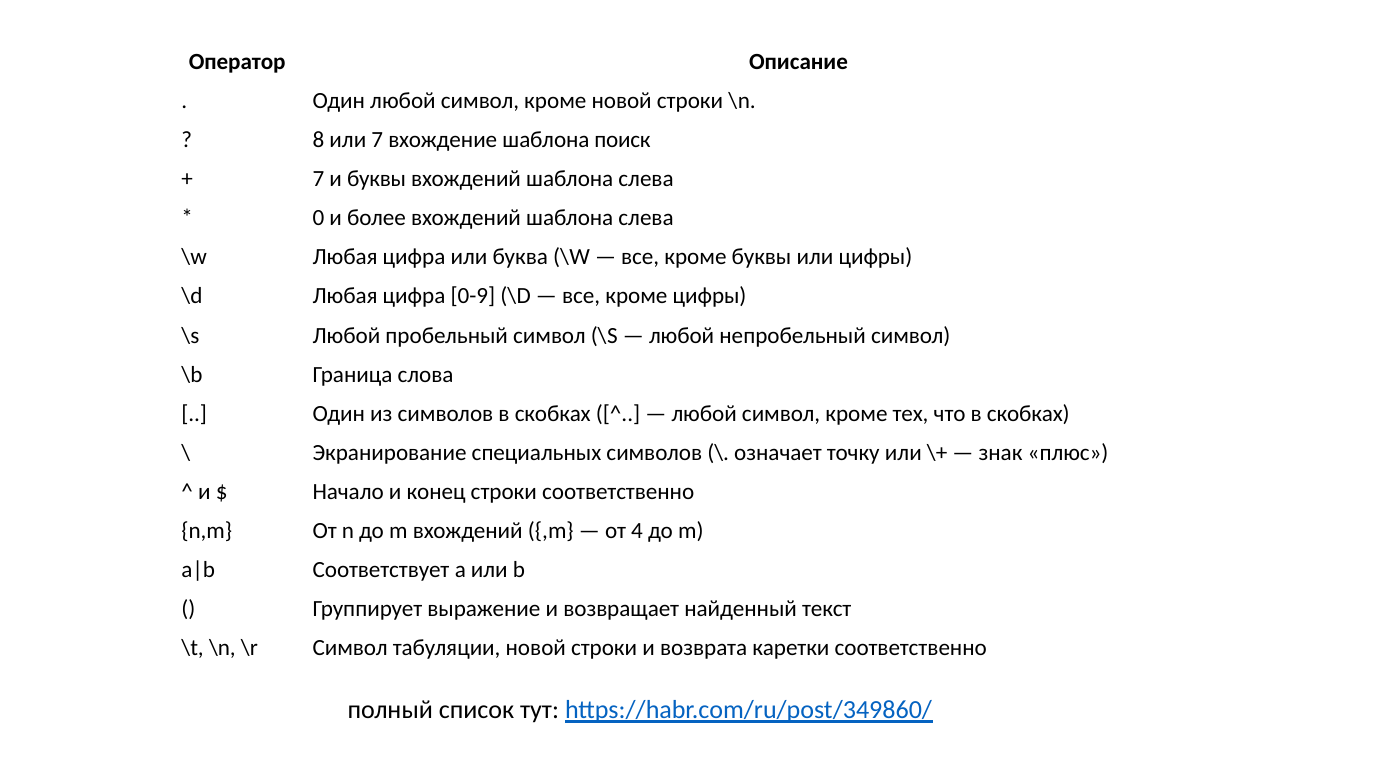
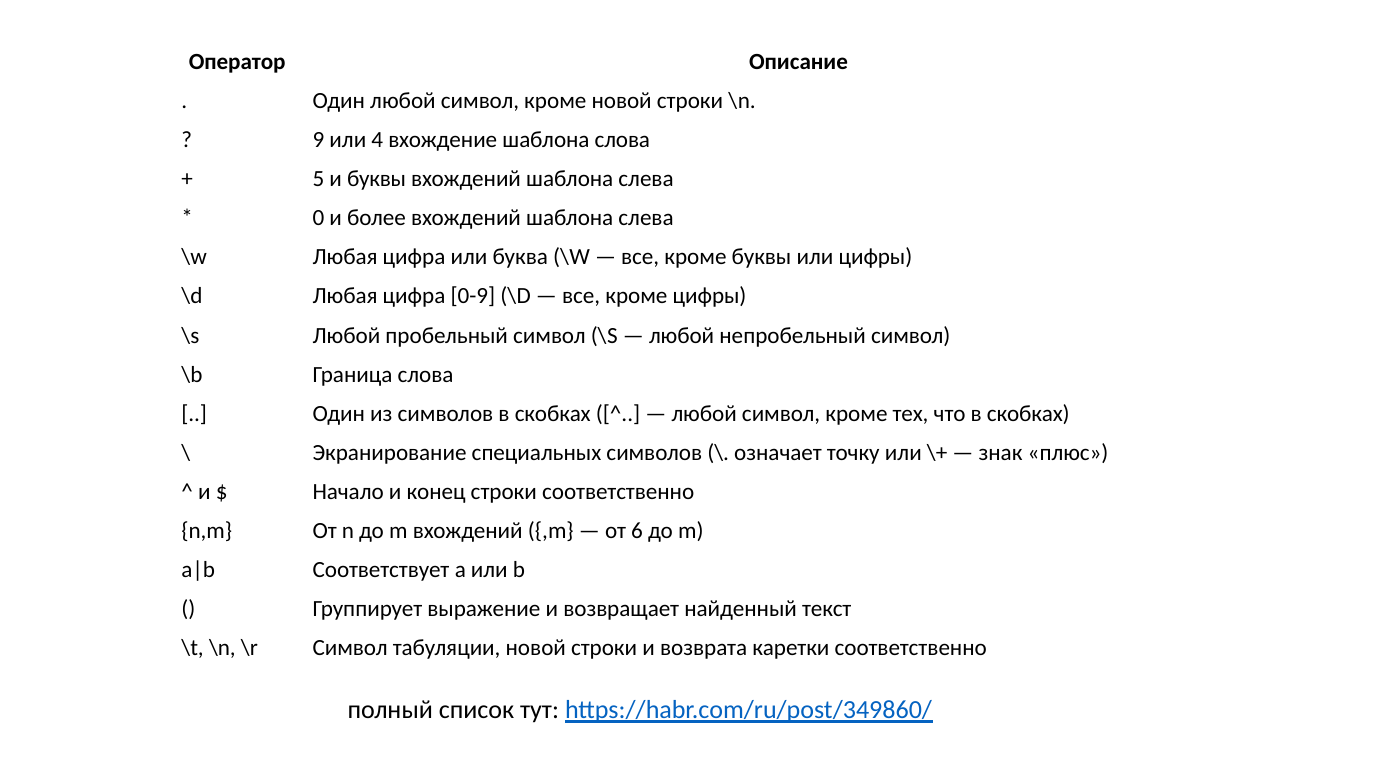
8: 8 -> 9 (318, 140)
или 7: 7 -> 4 (377, 140)
шаблона поиск: поиск -> слова (622, 140)
7: 7 -> 5 (318, 179)
4: 4 -> 6 (637, 530)
